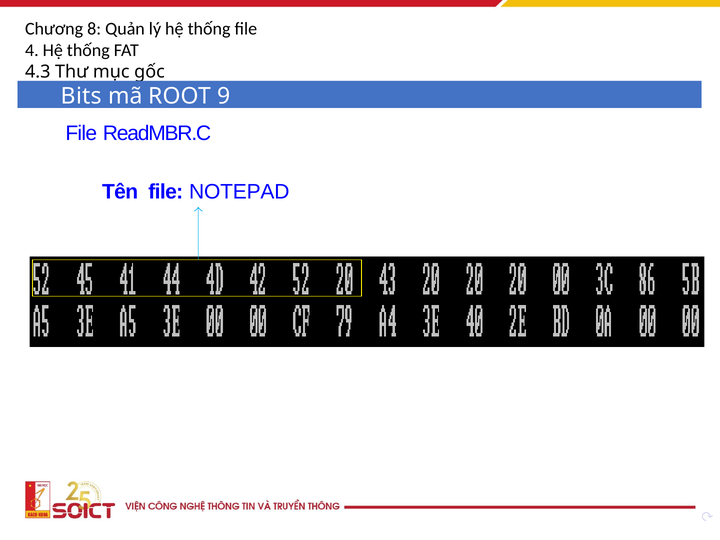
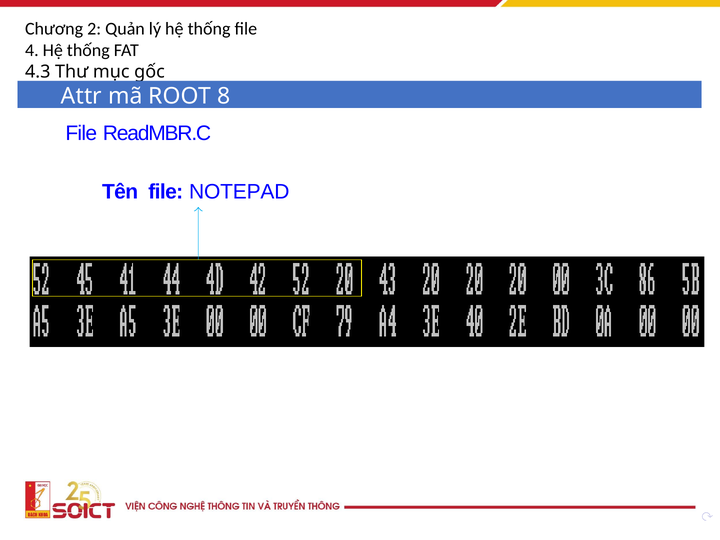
8: 8 -> 2 (94, 29)
Bits: Bits -> Attr (81, 96)
9: 9 -> 8 (224, 96)
